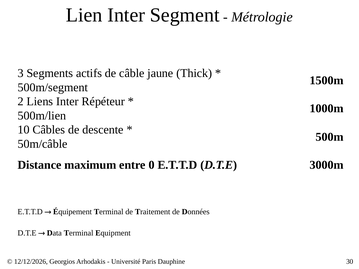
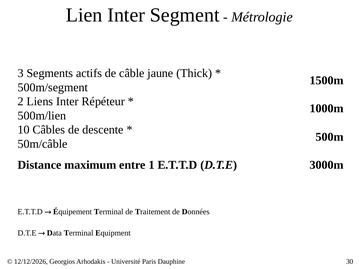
0: 0 -> 1 (152, 165)
